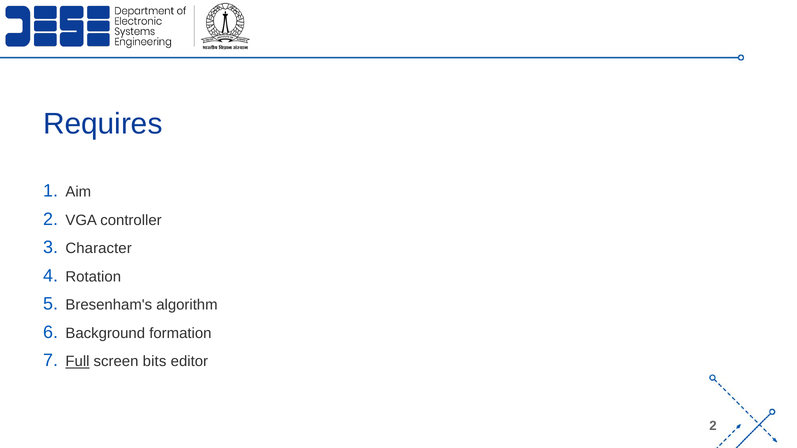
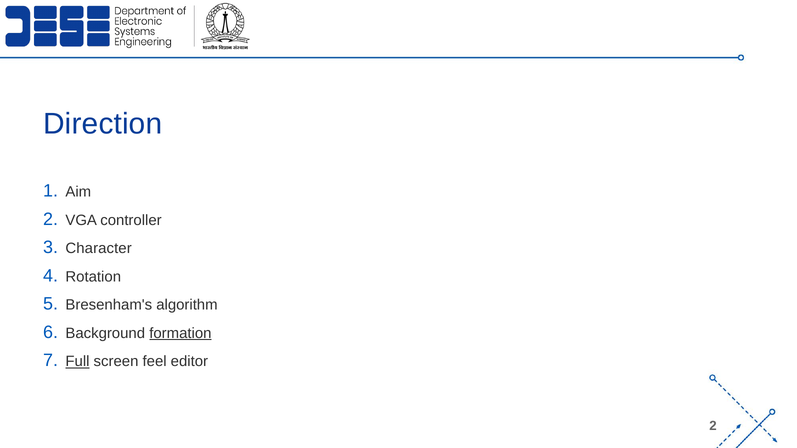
Requires: Requires -> Direction (103, 124)
formation underline: none -> present (180, 333)
bits: bits -> feel (155, 362)
